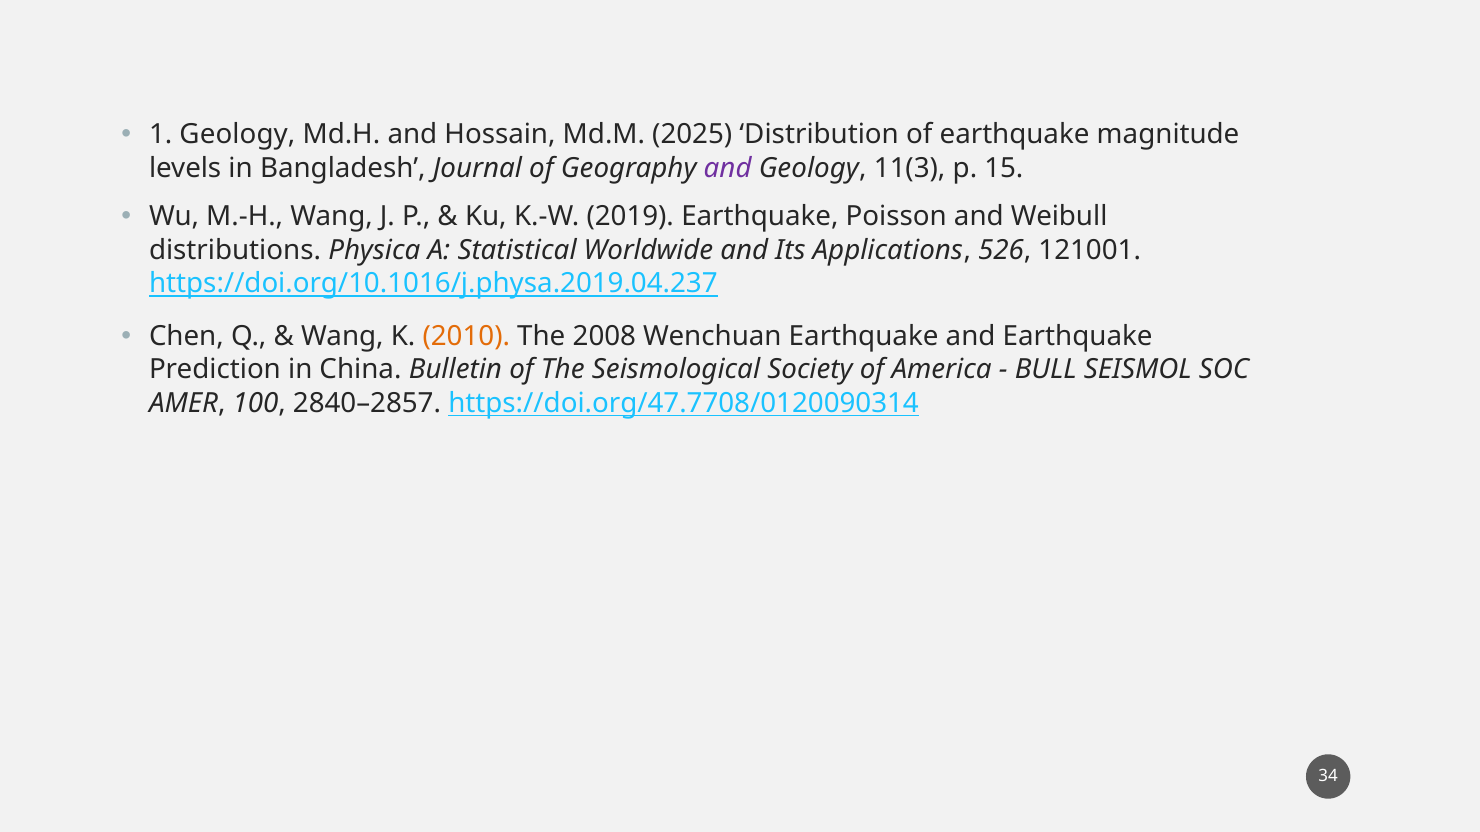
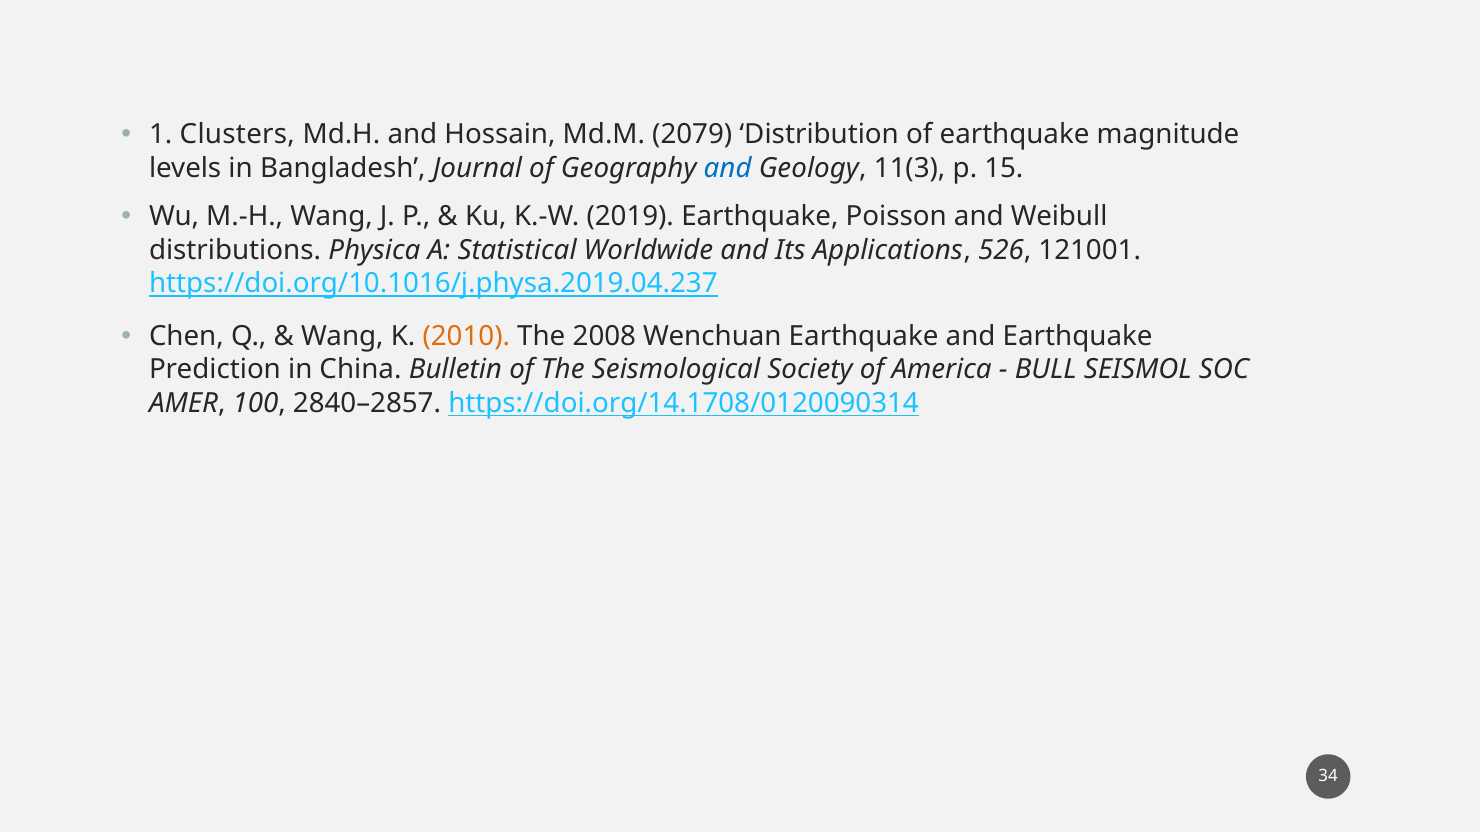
1 Geology: Geology -> Clusters (237, 135)
2025: 2025 -> 2079 (692, 135)
and colour: purple -> blue (728, 168)
https://doi.org/47.7708/0120090314: https://doi.org/47.7708/0120090314 -> https://doi.org/14.1708/0120090314 (684, 403)
